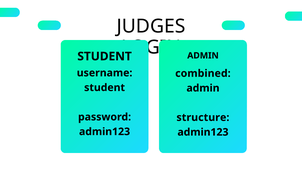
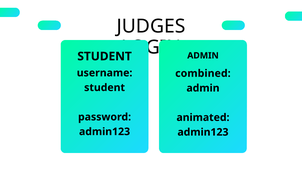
structure: structure -> animated (203, 117)
